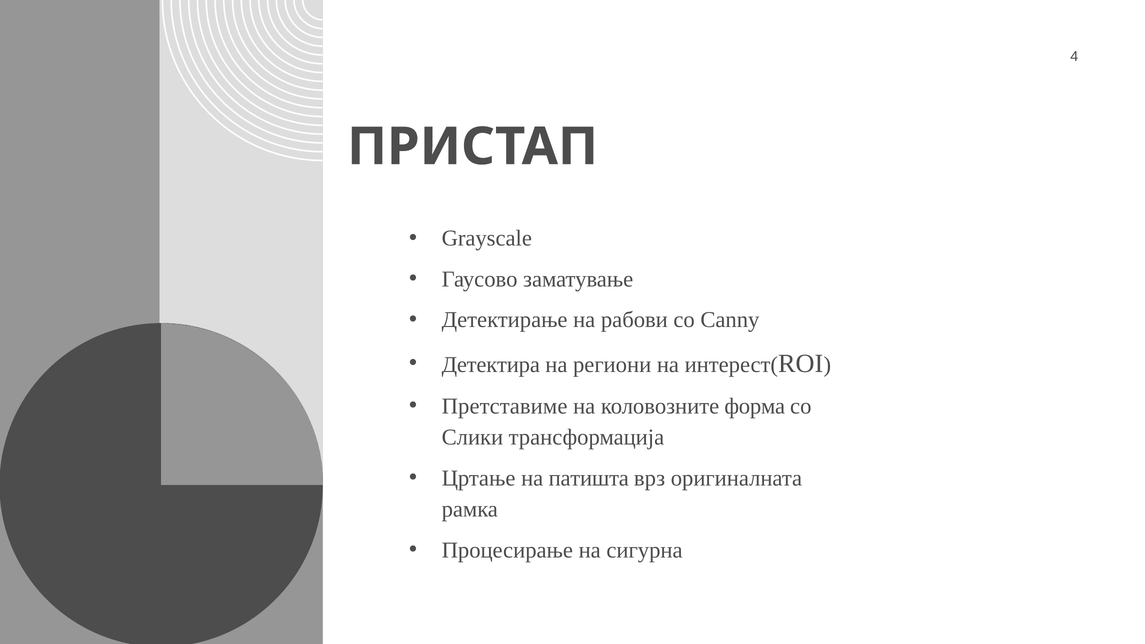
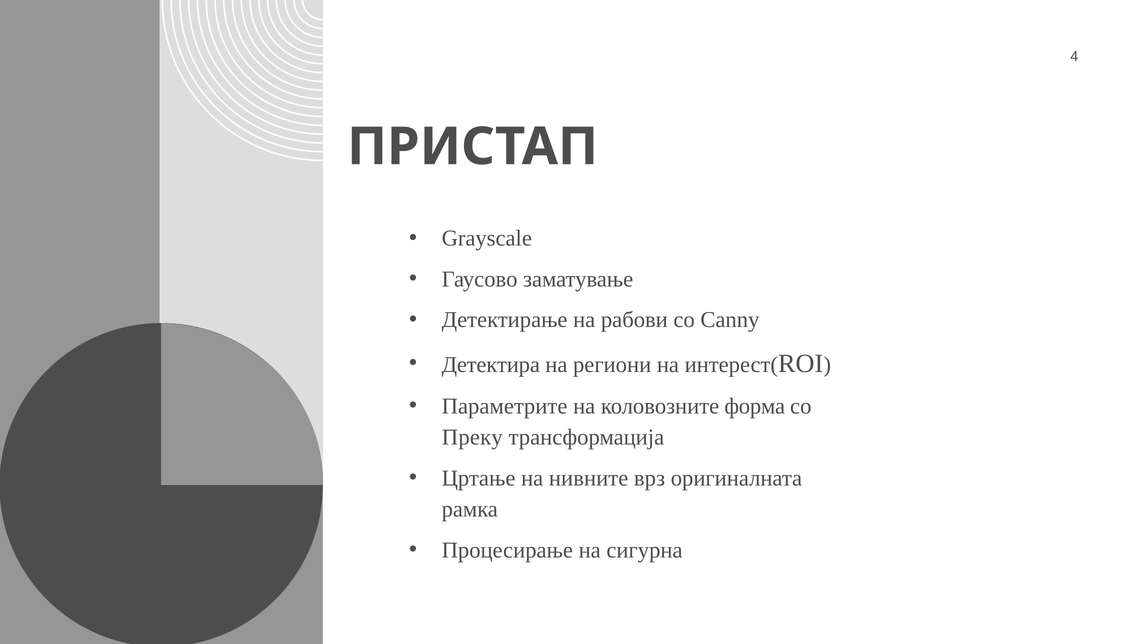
Претставиме: Претставиме -> Параметрите (505, 406)
Слики: Слики -> Преку (472, 437)
патишта: патишта -> нивните (589, 478)
